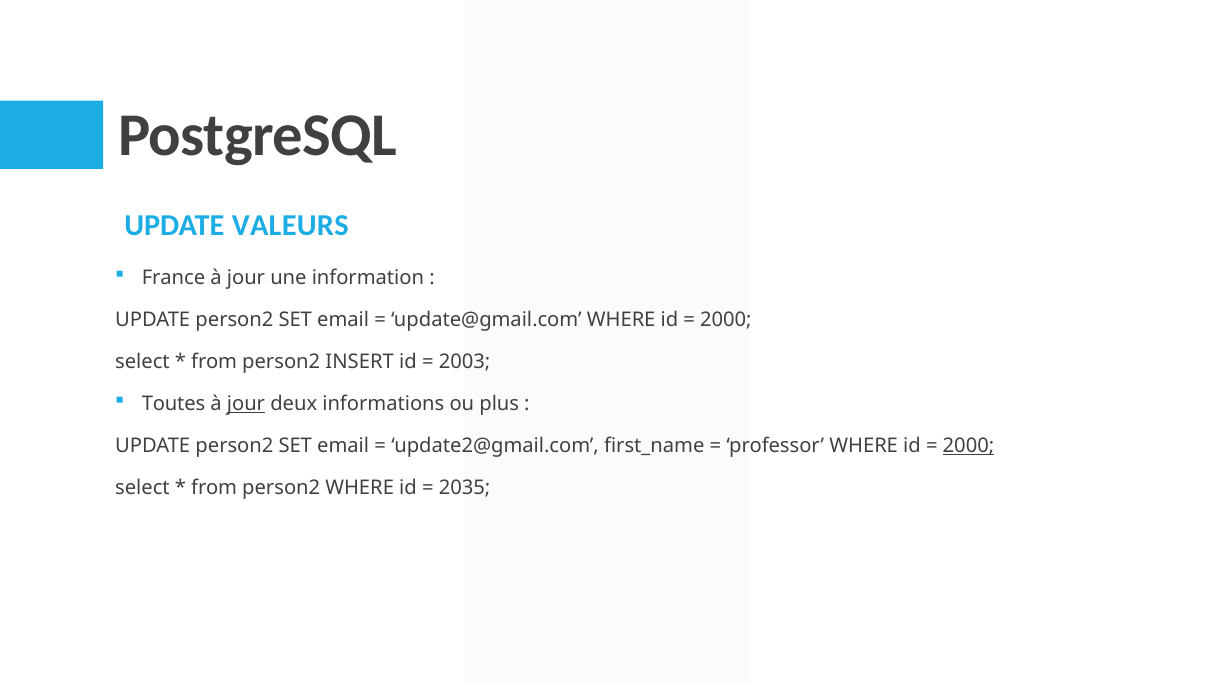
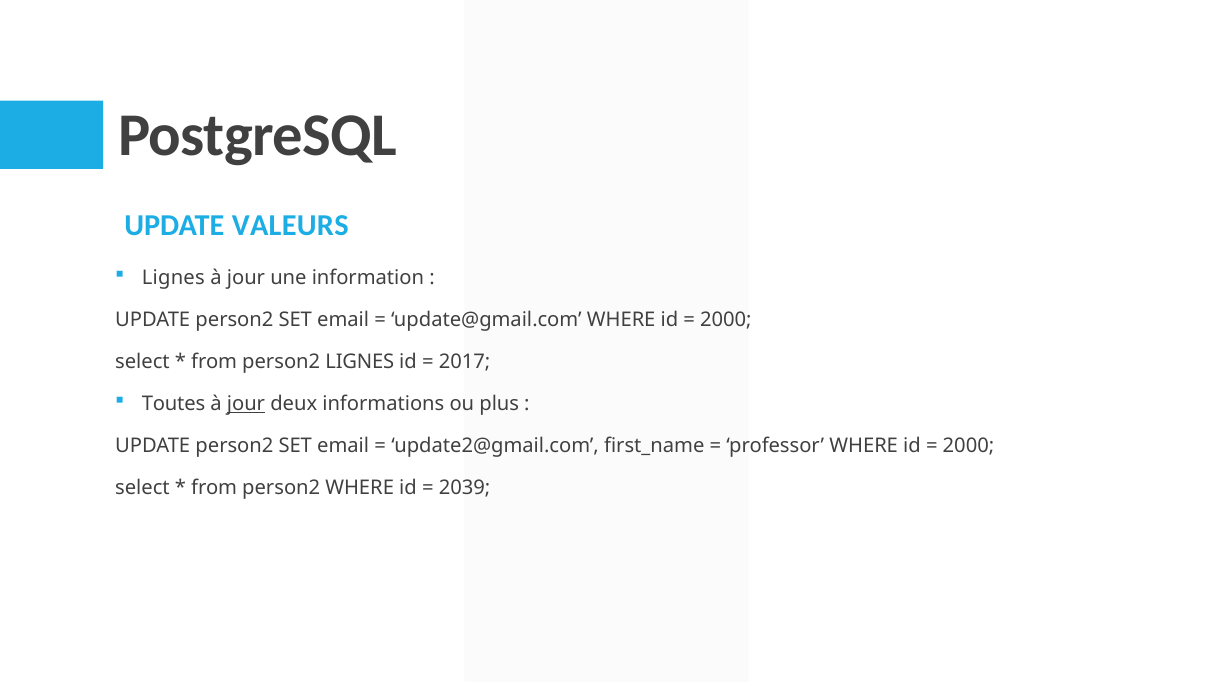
France: France -> Lignes (173, 278)
person2 INSERT: INSERT -> LIGNES (360, 362)
2003: 2003 -> 2017 (465, 362)
2000 underline: present -> none (968, 446)
2035: 2035 -> 2039 (465, 488)
